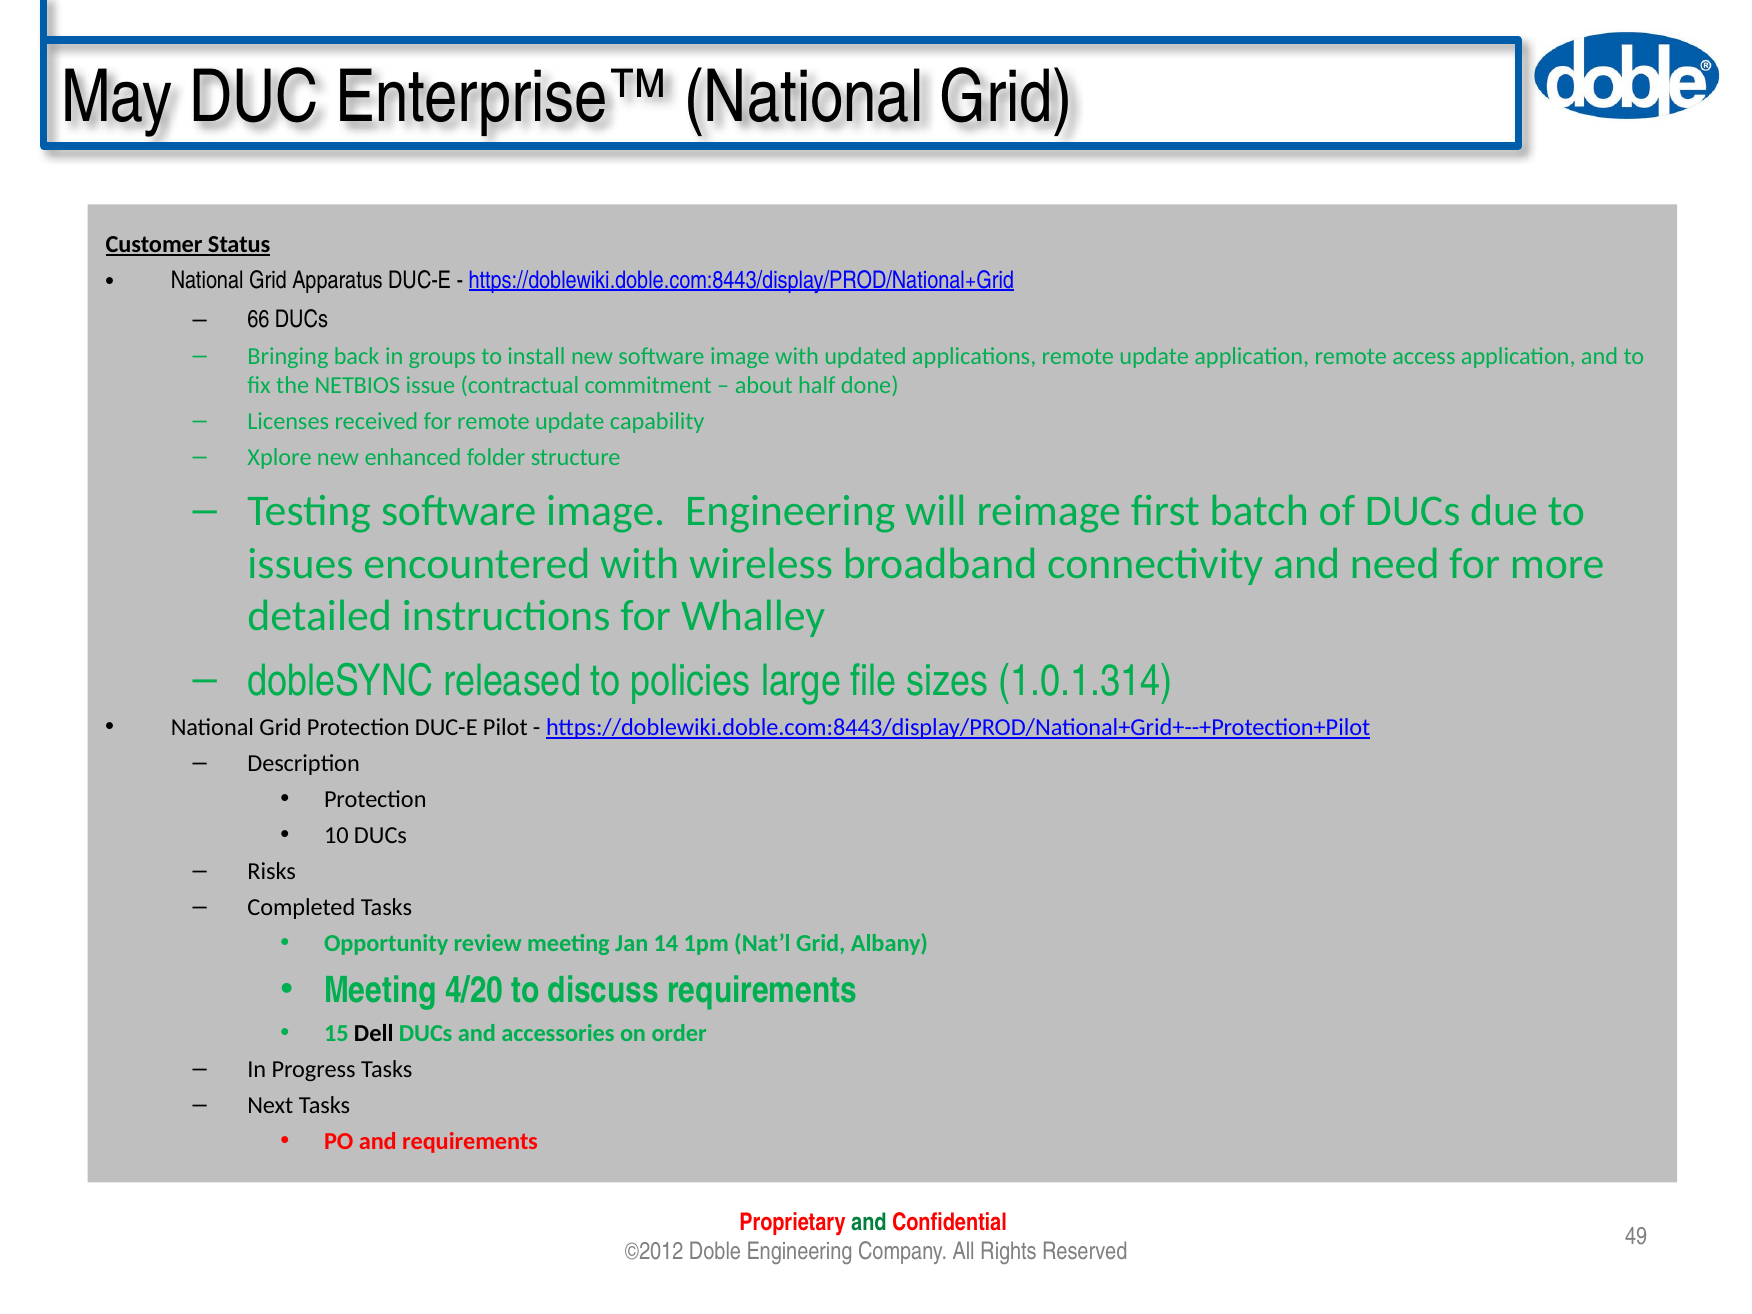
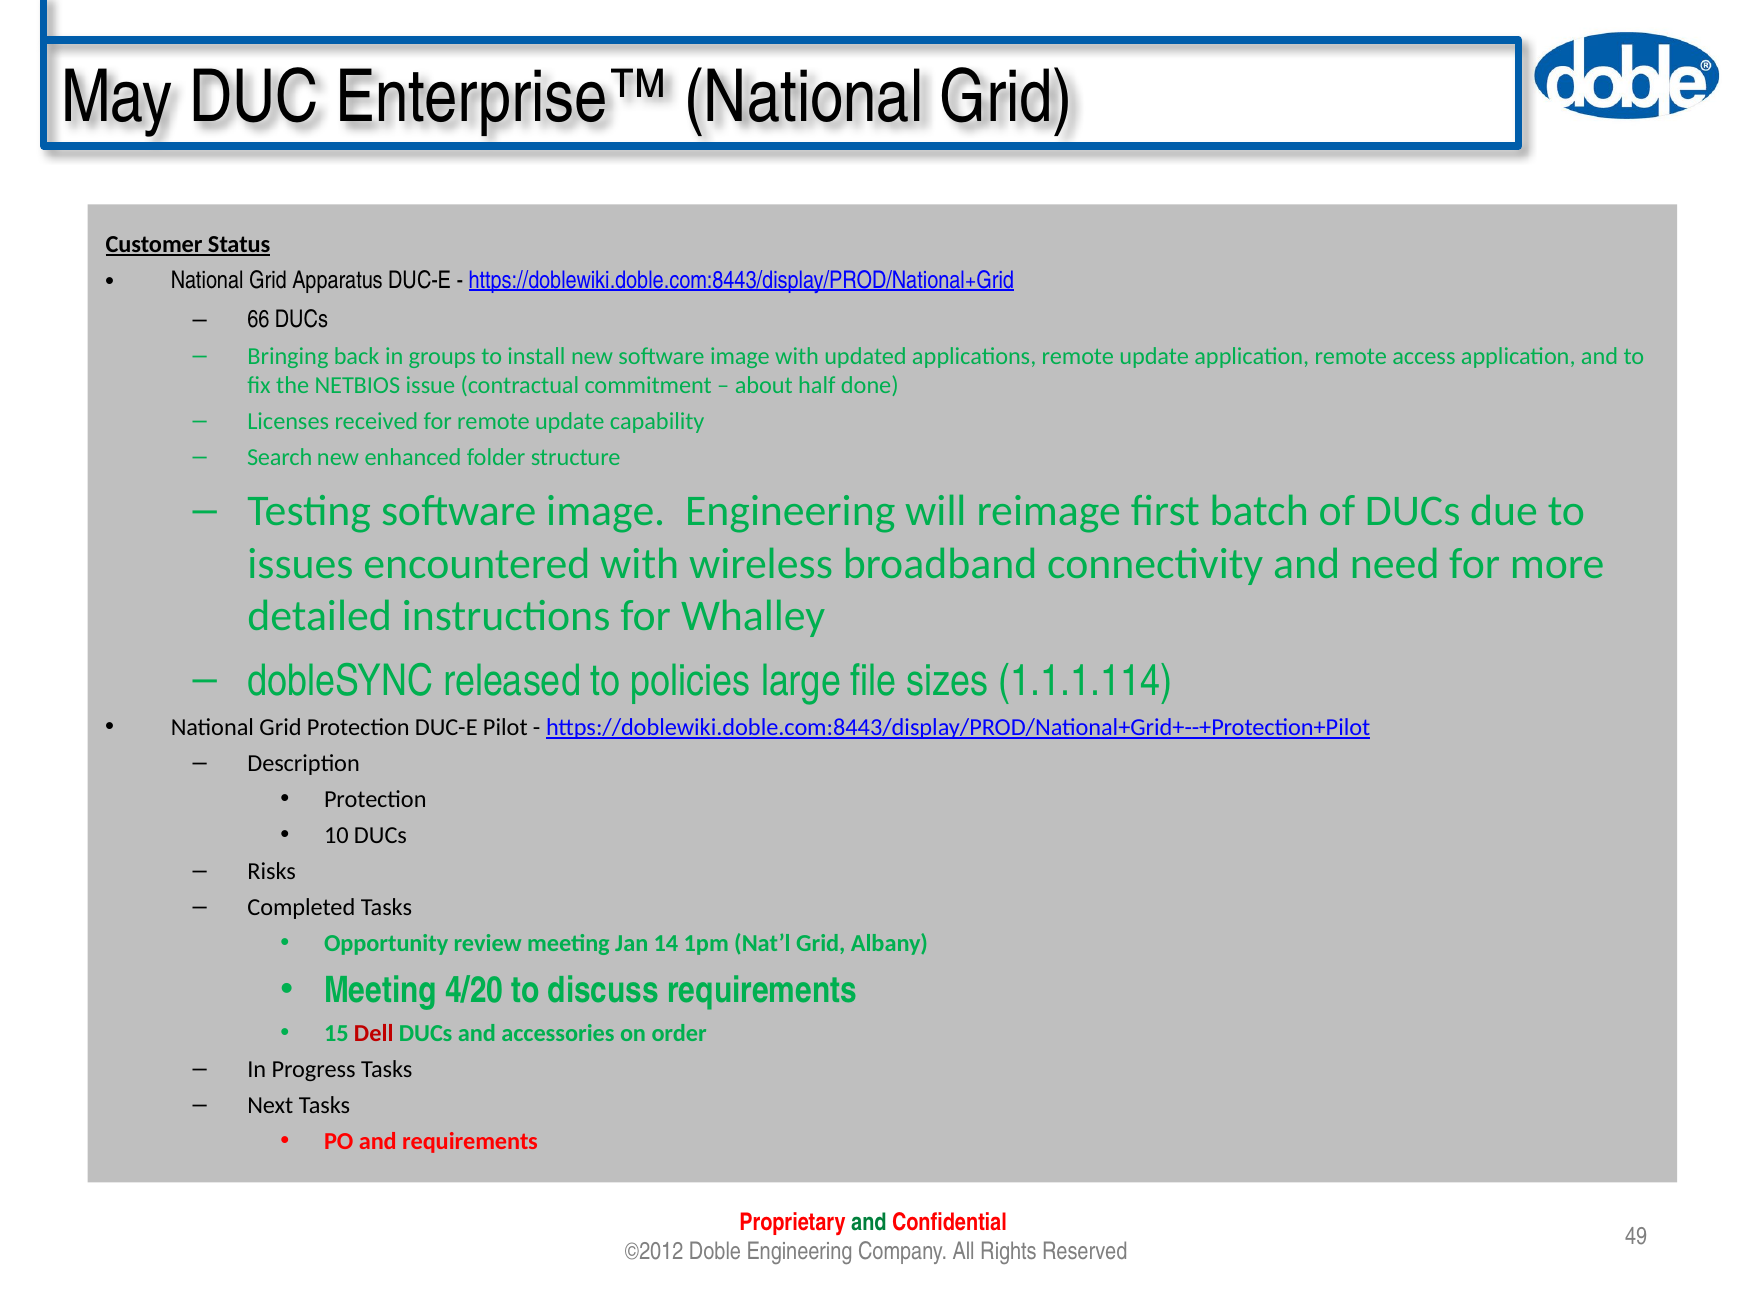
Xplore: Xplore -> Search (280, 457)
1.0.1.314: 1.0.1.314 -> 1.1.1.114 (1085, 681)
Dell colour: black -> red (374, 1033)
